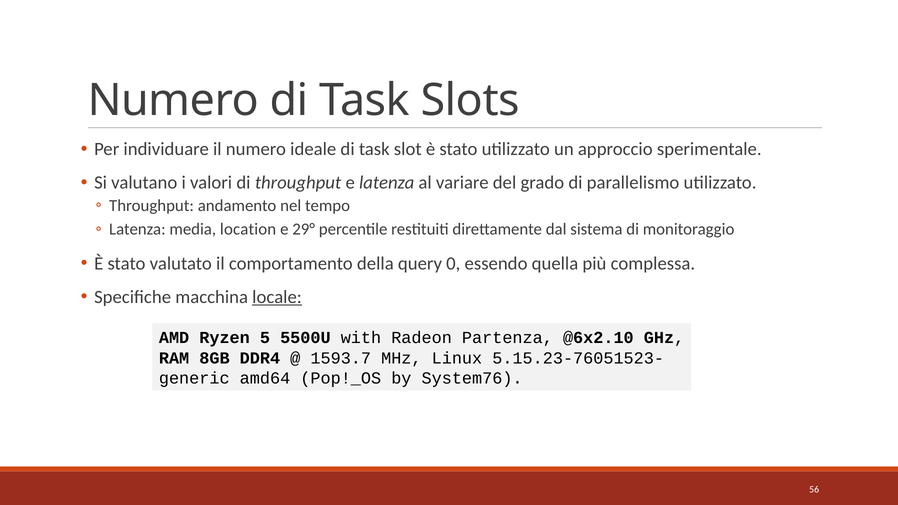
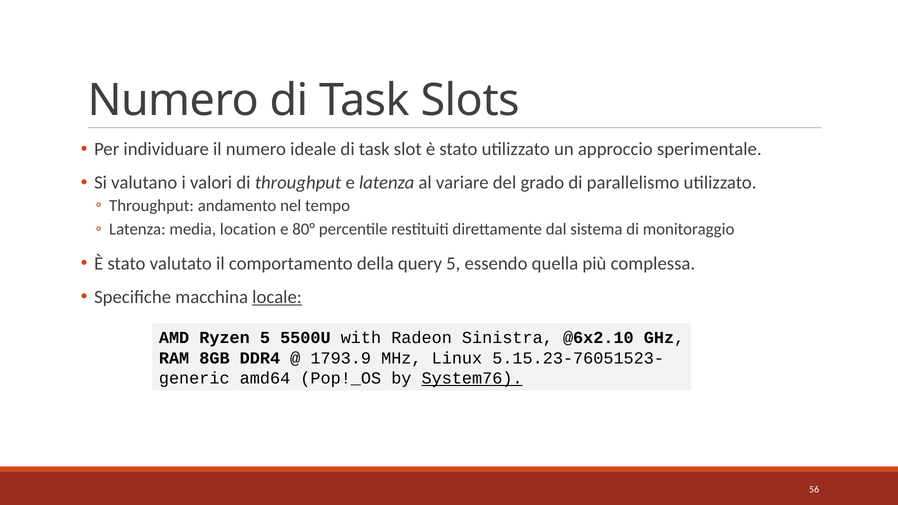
29°: 29° -> 80° (304, 229)
query 0: 0 -> 5 (453, 264)
Partenza: Partenza -> Sinistra (507, 338)
1593.7: 1593.7 -> 1793.9 (341, 358)
System76 underline: none -> present (472, 378)
